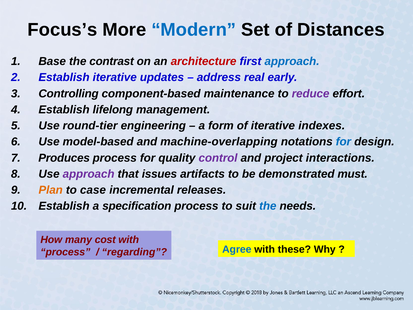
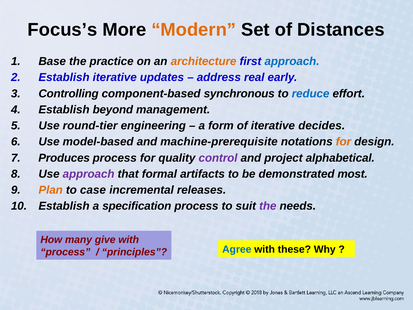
Modern colour: blue -> orange (194, 30)
contrast: contrast -> practice (112, 61)
architecture colour: red -> orange (204, 61)
maintenance: maintenance -> synchronous (239, 94)
reduce colour: purple -> blue (311, 94)
lifelong: lifelong -> beyond (113, 110)
indexes: indexes -> decides (322, 126)
machine-overlapping: machine-overlapping -> machine-prerequisite (219, 142)
for colour: blue -> orange (343, 142)
interactions: interactions -> alphabetical (340, 158)
issues: issues -> formal (159, 174)
must: must -> most (353, 174)
the colour: blue -> purple (268, 206)
cost: cost -> give (105, 240)
regarding: regarding -> principles (134, 252)
